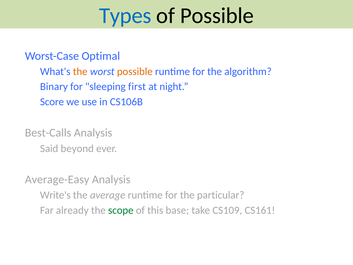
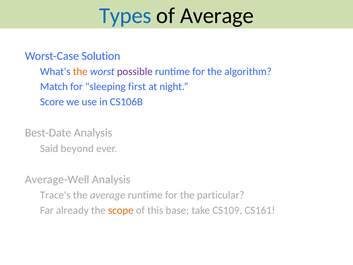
of Possible: Possible -> Average (217, 16)
Optimal: Optimal -> Solution (101, 56)
possible colour: orange -> purple (135, 71)
Binary: Binary -> Match (54, 87)
Best-Calls: Best-Calls -> Best-Date (48, 133)
Average-Easy: Average-Easy -> Average-Well (57, 179)
Write's: Write's -> Trace's (55, 195)
scope colour: green -> orange (121, 210)
